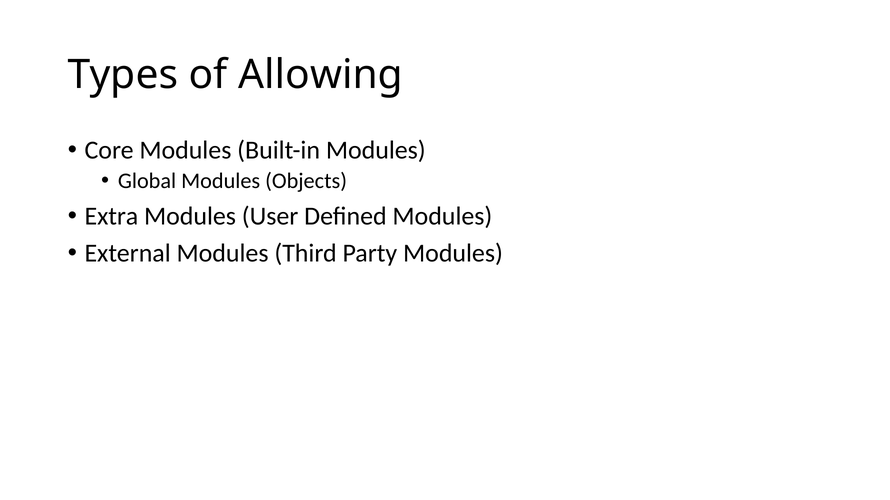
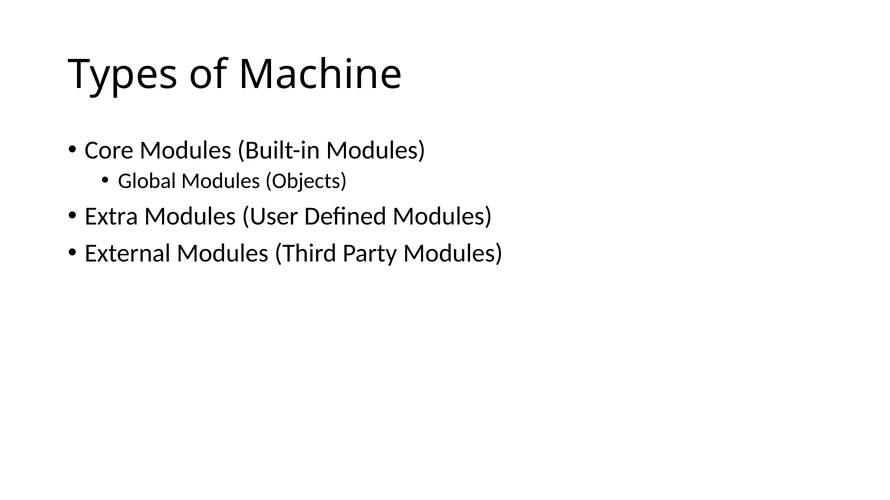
Allowing: Allowing -> Machine (320, 75)
